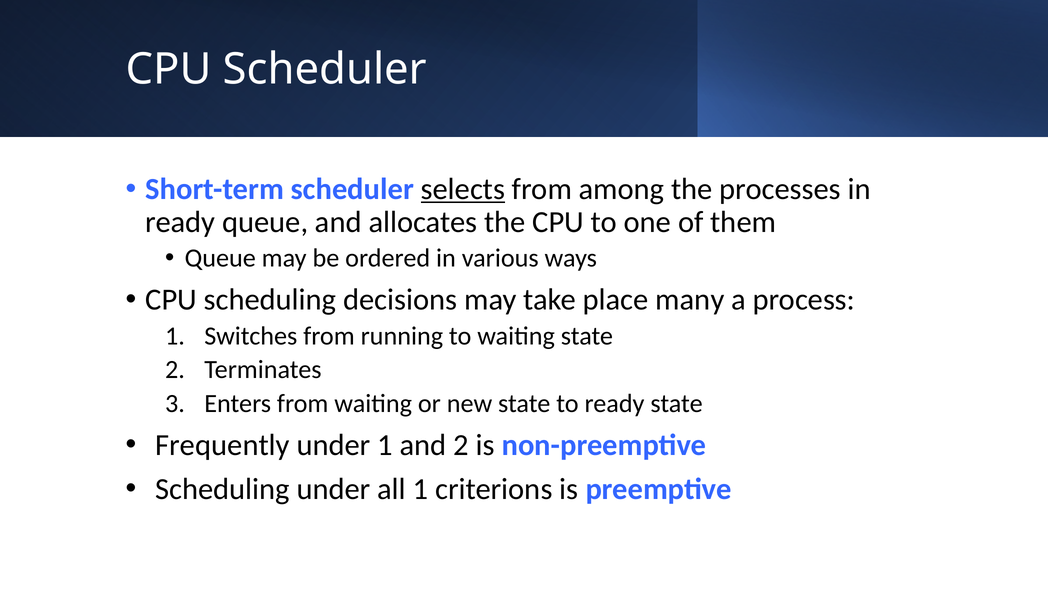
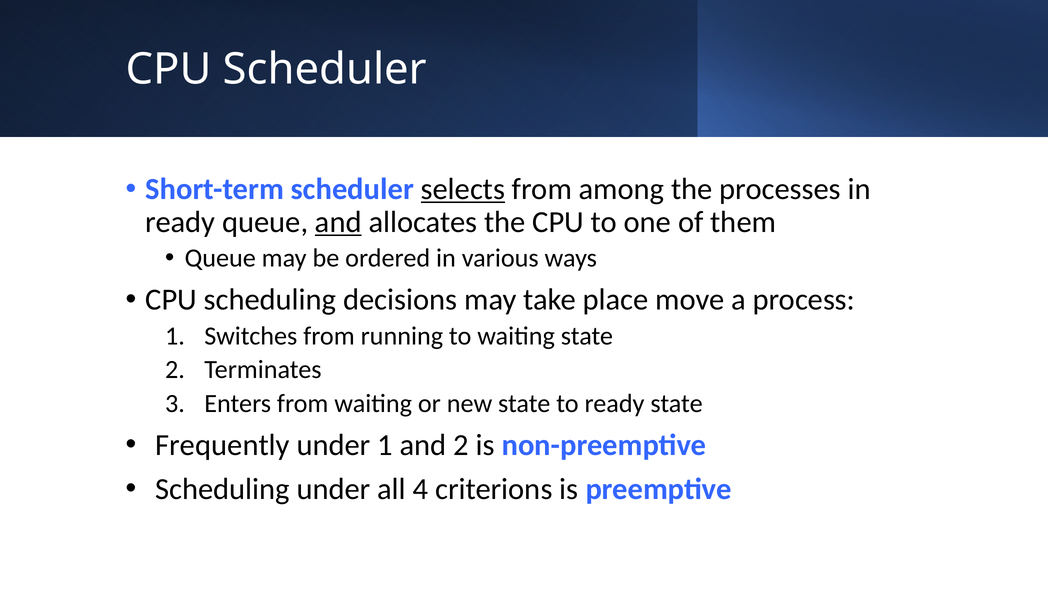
and underline: none -> present (338, 222)
many: many -> move (690, 300)
all 1: 1 -> 4 (421, 488)
